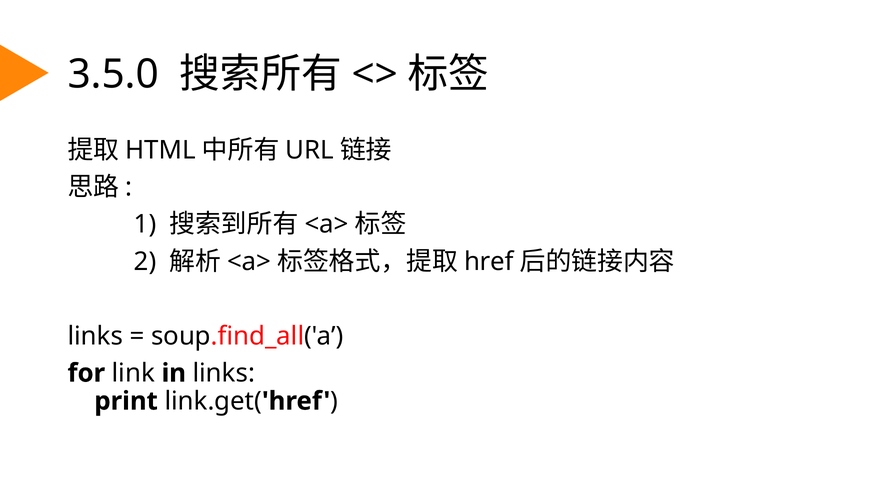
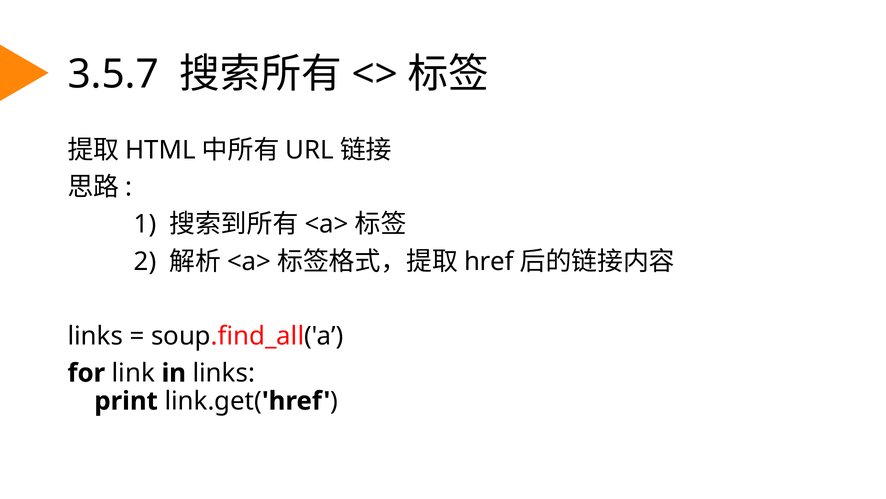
3.5.0: 3.5.0 -> 3.5.7 (113, 74)
